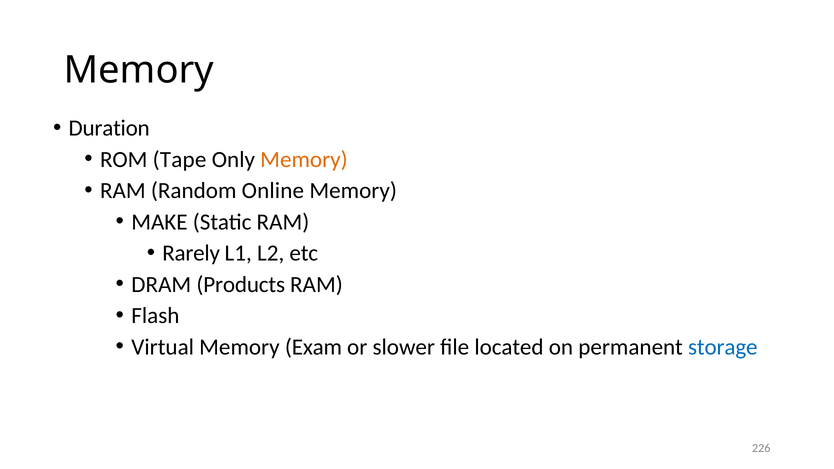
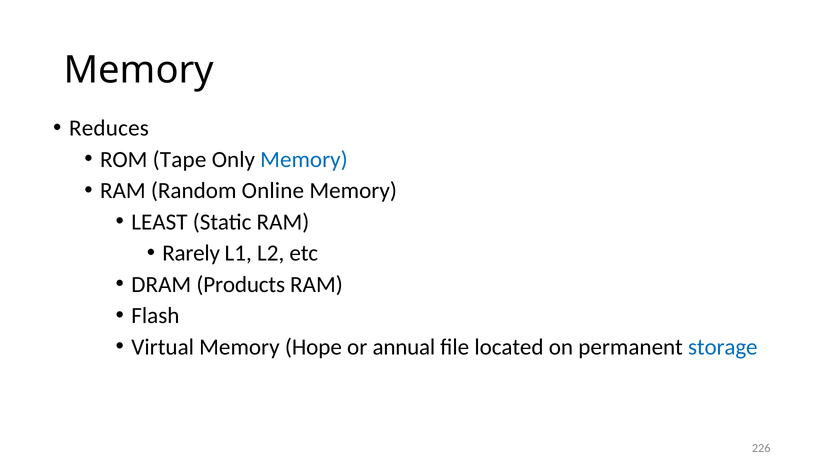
Duration: Duration -> Reduces (109, 128)
Memory colour: orange -> blue (304, 160)
MAKE: MAKE -> LEAST (159, 222)
Exam: Exam -> Hope (313, 347)
slower: slower -> annual (404, 347)
